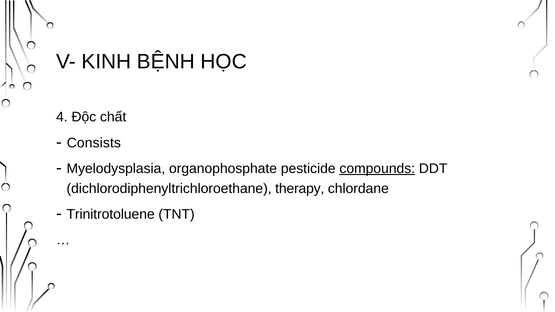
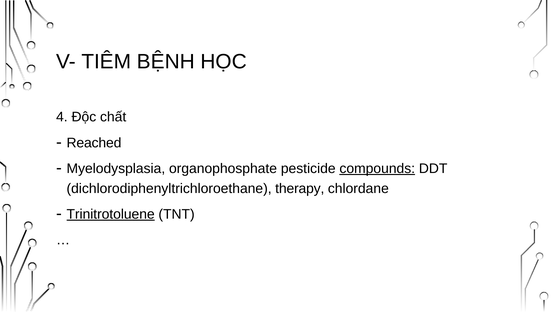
KINH: KINH -> TIÊM (106, 62)
Consists: Consists -> Reached (94, 143)
Trinitrotoluene underline: none -> present (111, 214)
